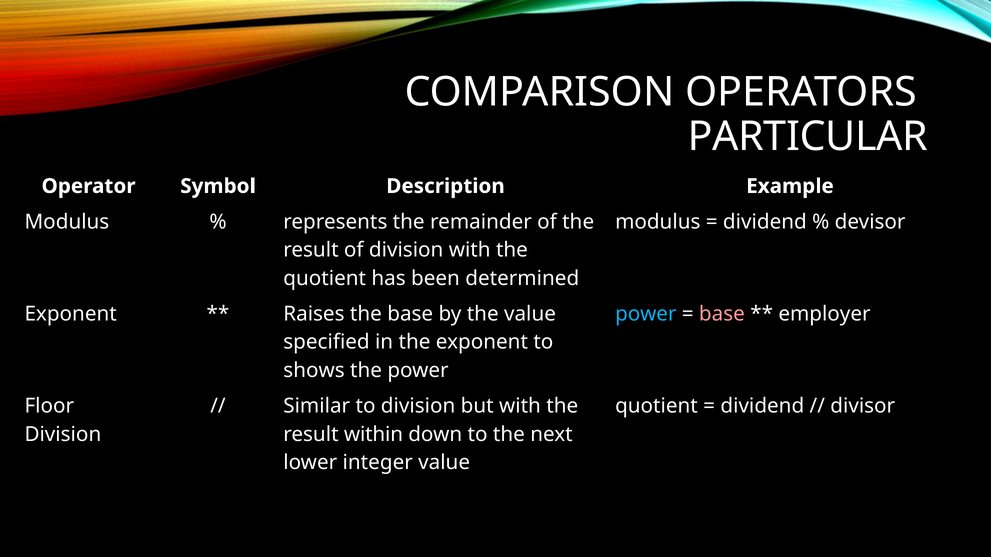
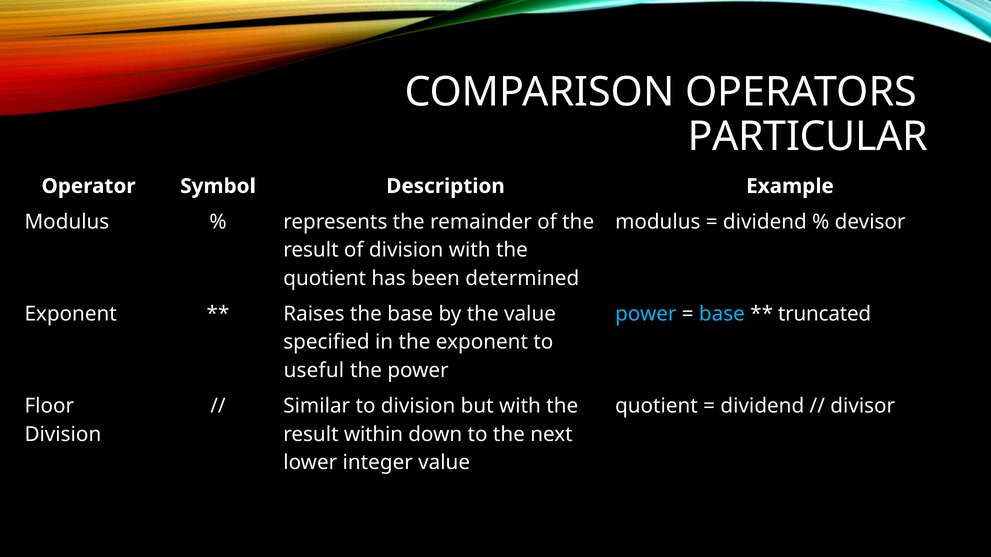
base colour: pink -> light blue (722, 314)
employer: employer -> truncated (825, 314)
shows: shows -> useful (314, 371)
